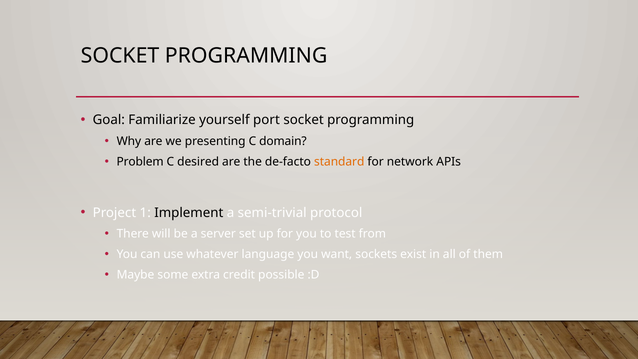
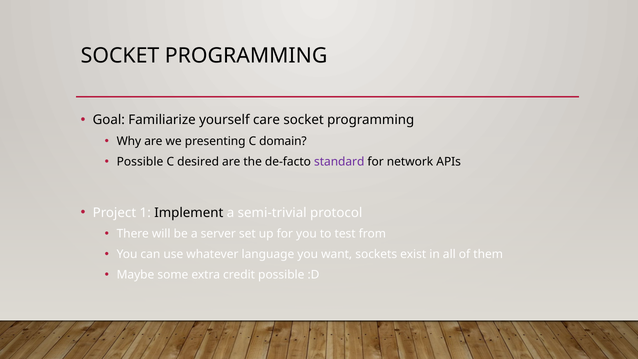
port: port -> care (267, 120)
Problem: Problem -> Possible (140, 162)
standard colour: orange -> purple (339, 162)
